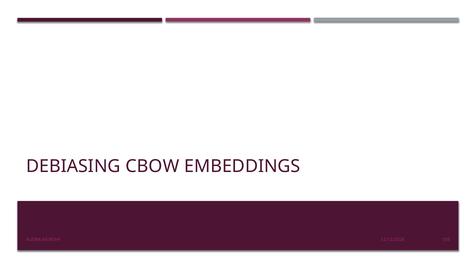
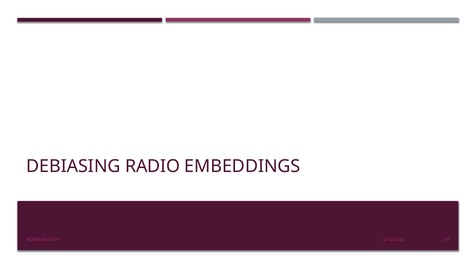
CBOW: CBOW -> RADIO (153, 166)
